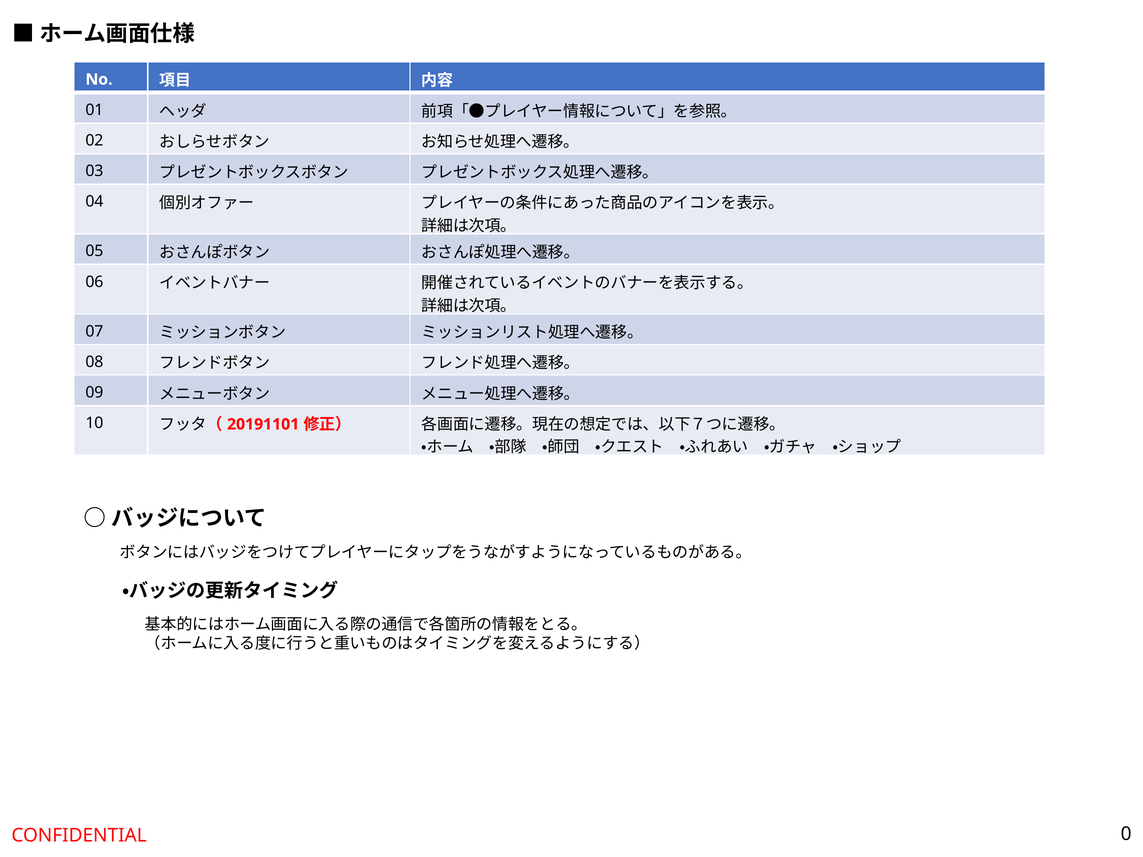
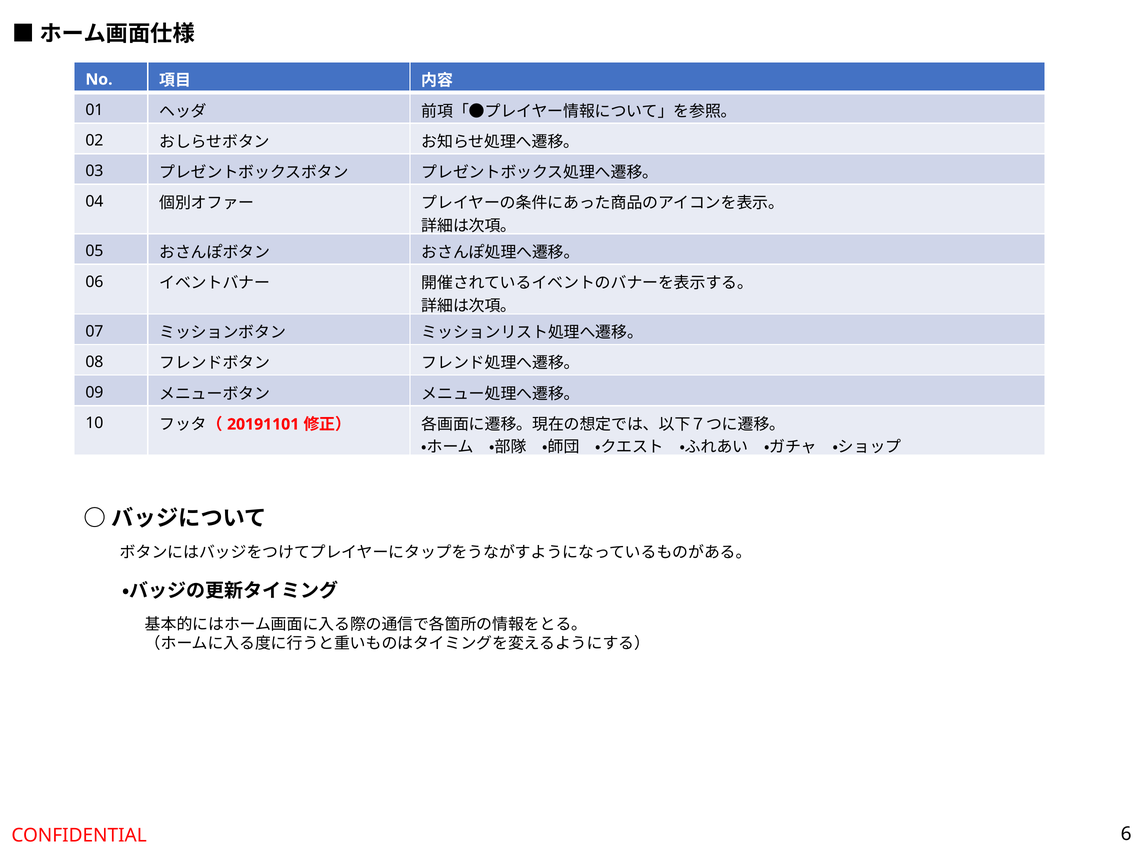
0: 0 -> 6 (1126, 834)
